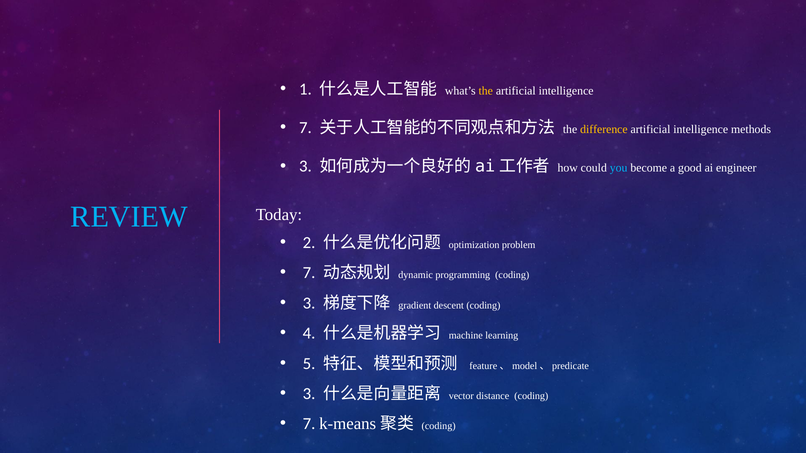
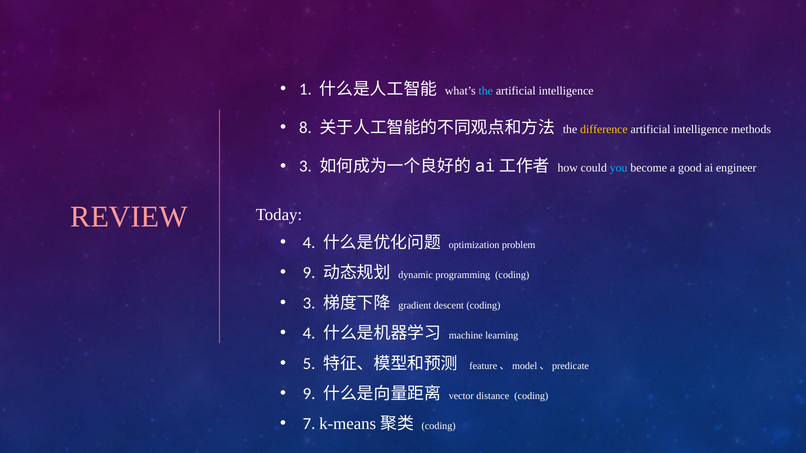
the colour: yellow -> light blue (486, 91)
7: 7 -> 8 (305, 128)
REVIEW colour: light blue -> pink (129, 217)
2: 2 -> 4 (309, 243)
7: 7 -> 9 (309, 273)
3: 3 -> 9 (309, 394)
